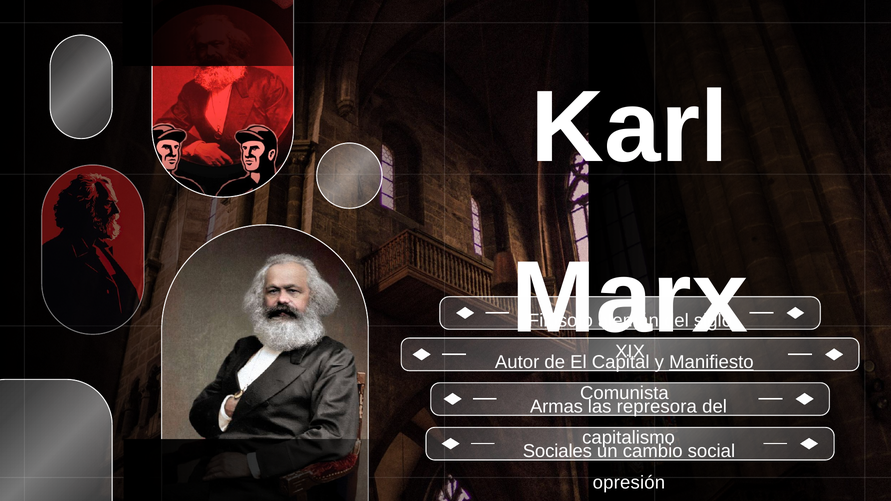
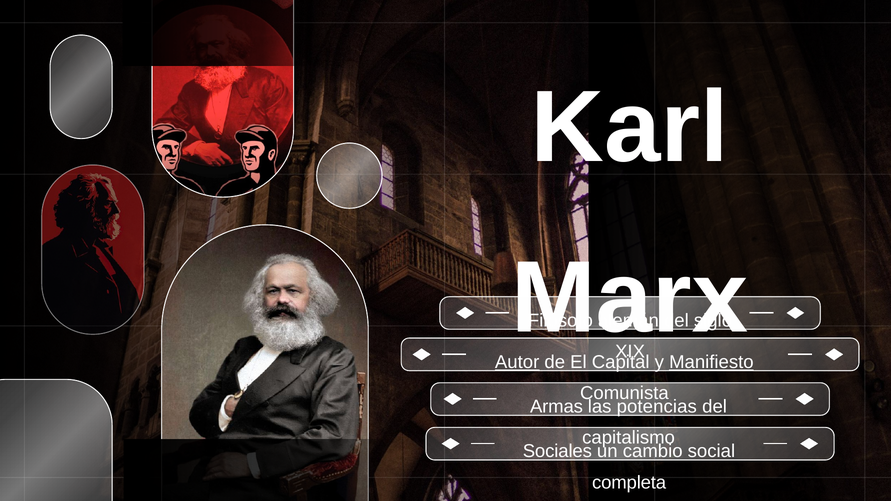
Autor underline: none -> present (517, 362)
represora: represora -> potencias (657, 407)
opresión: opresión -> completa (629, 483)
